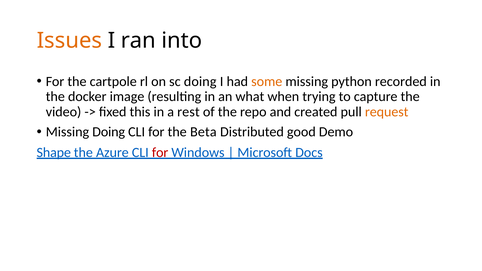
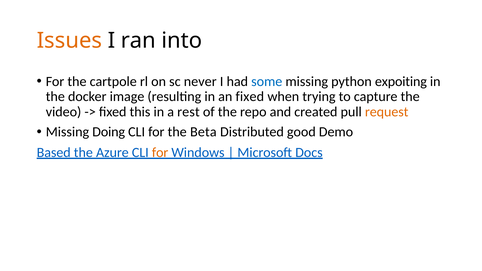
sc doing: doing -> never (200, 81)
some colour: orange -> blue (267, 81)
recorded: recorded -> expoiting (401, 81)
an what: what -> fixed (250, 97)
Shape: Shape -> Based (54, 152)
for colour: red -> orange (160, 152)
